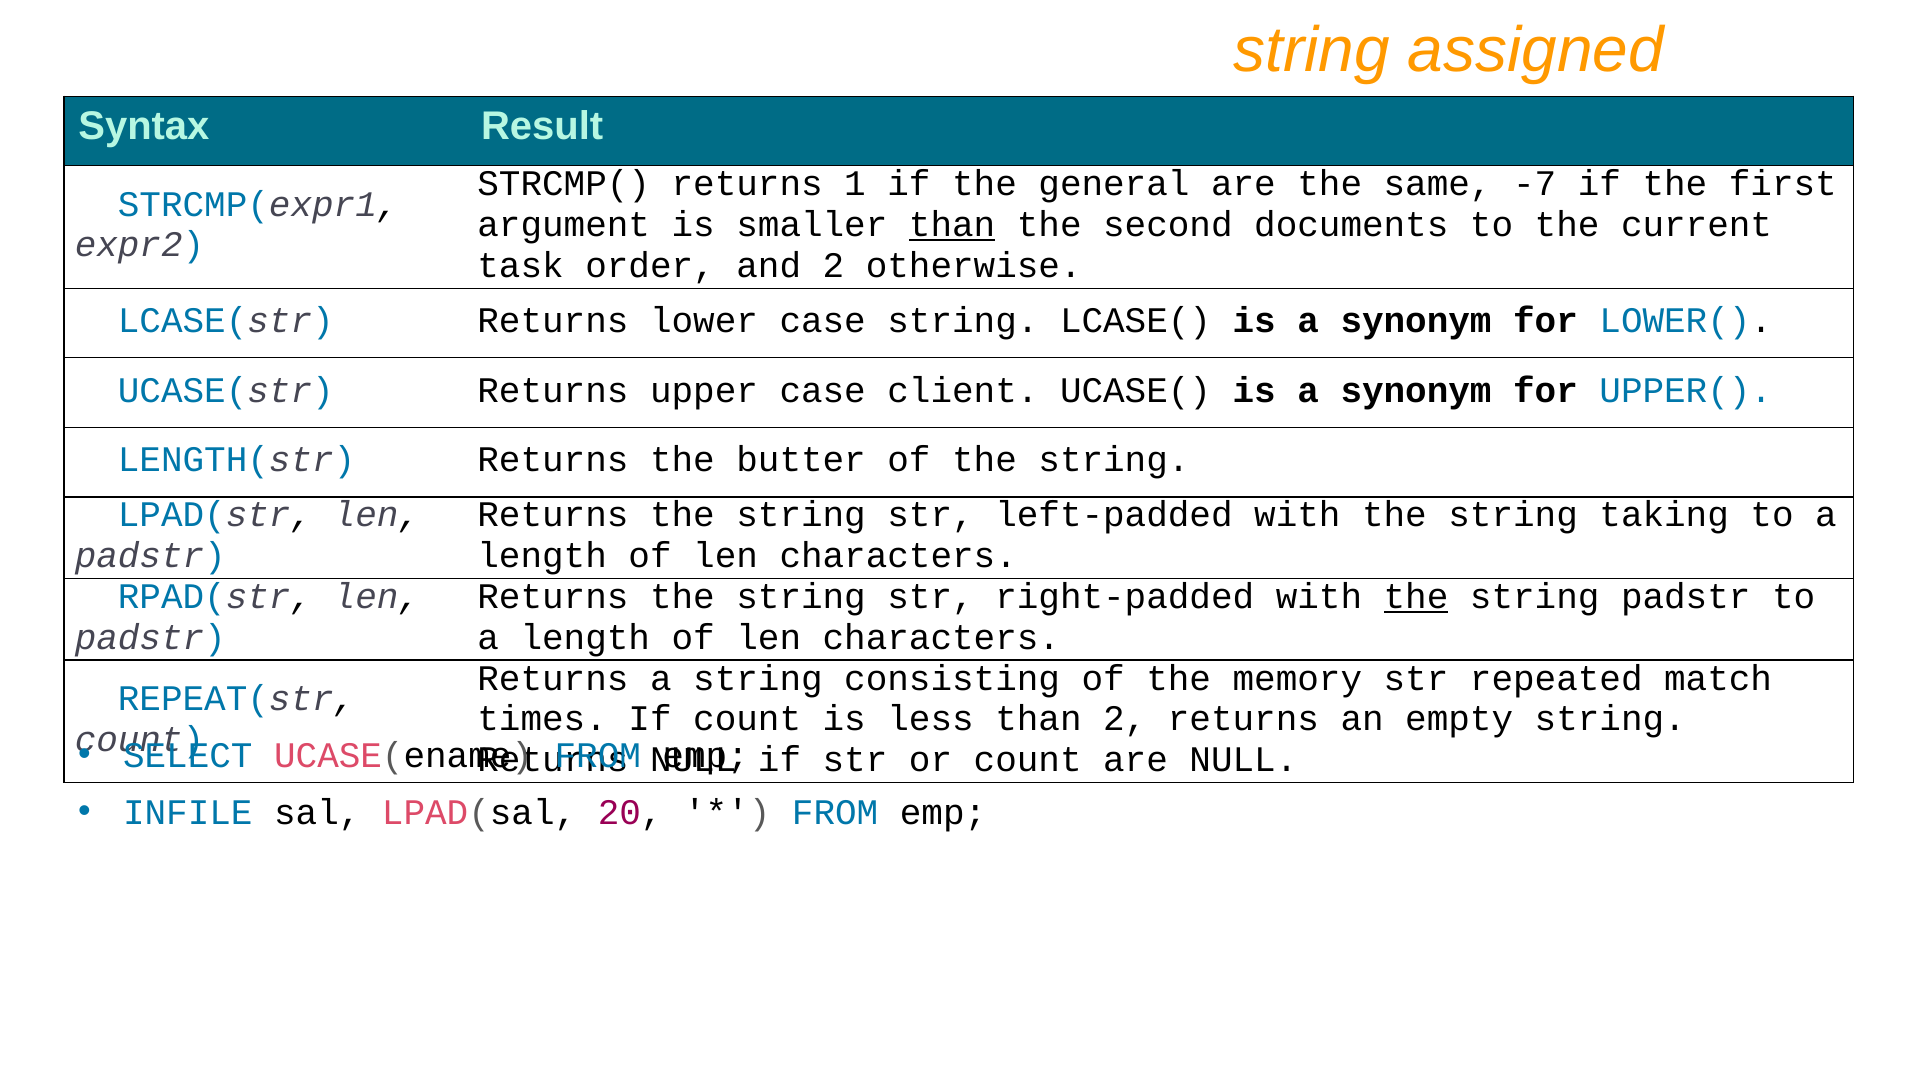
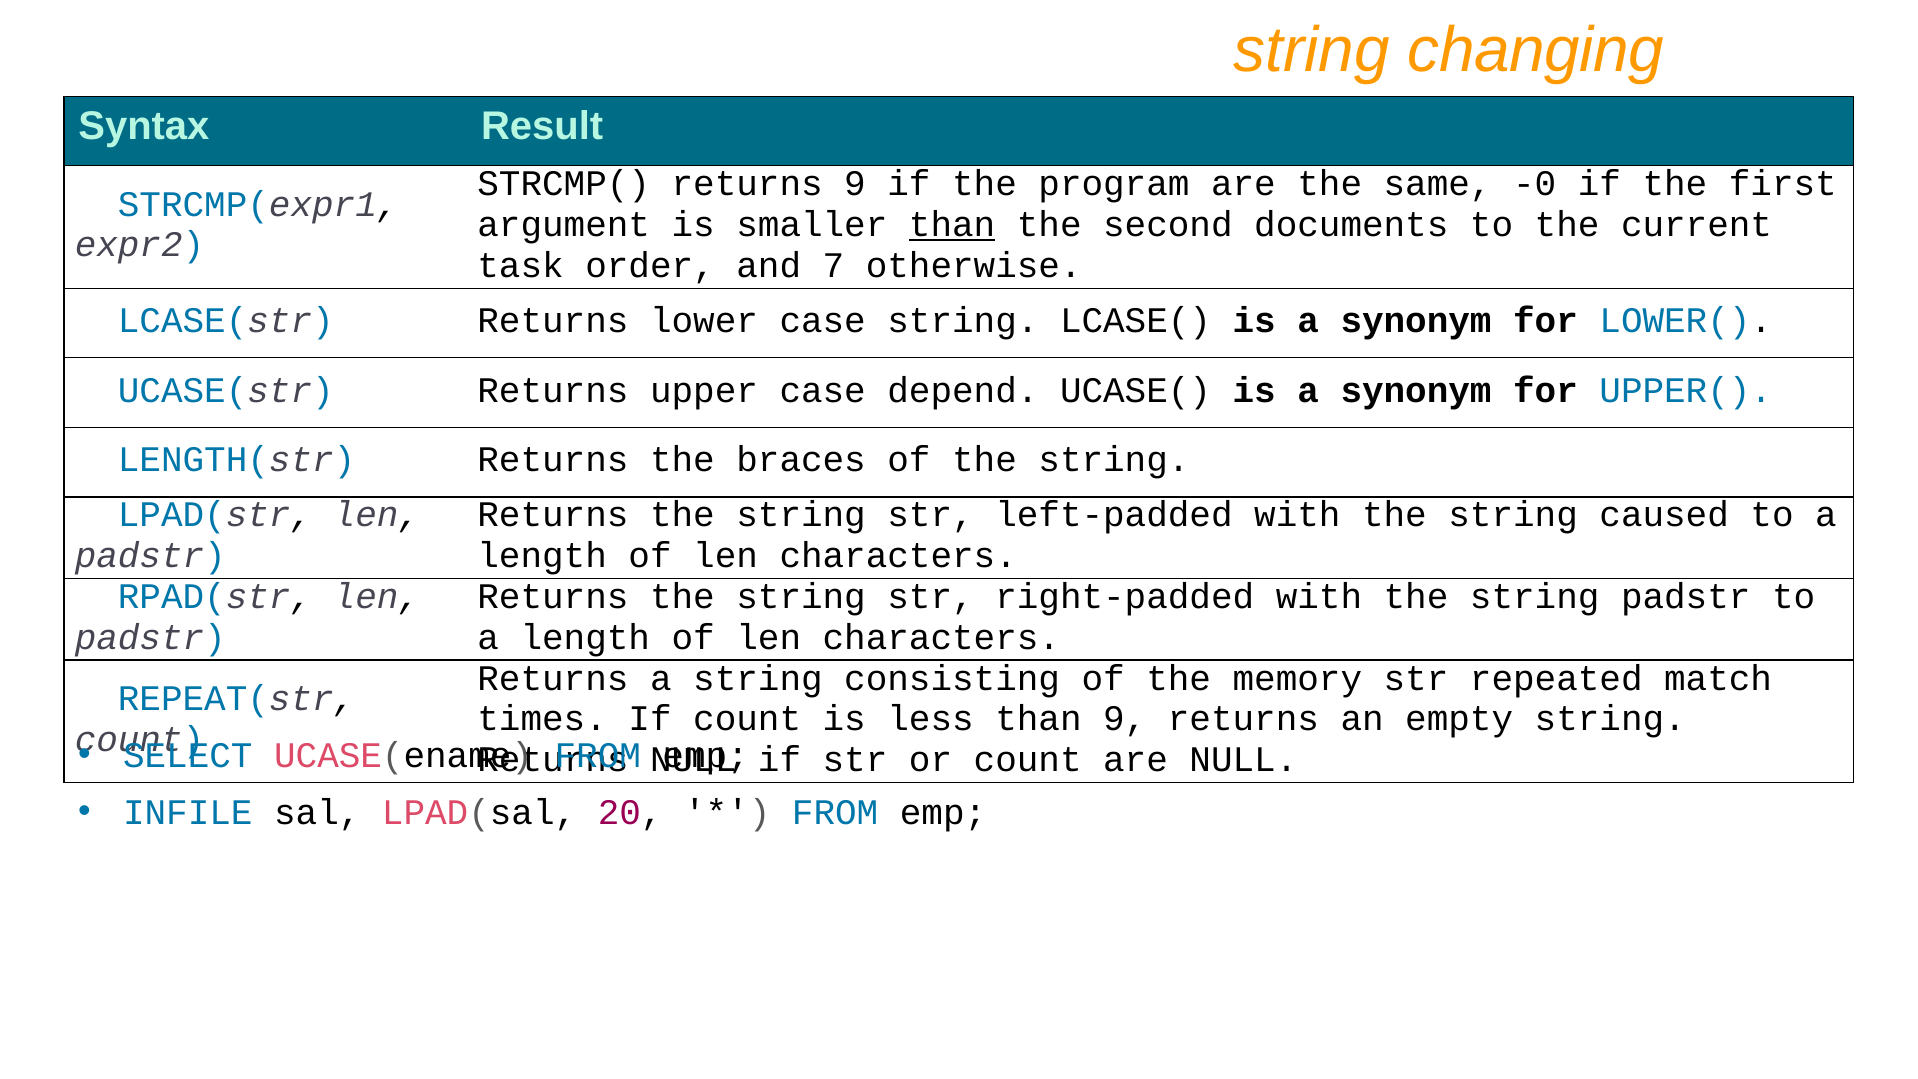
assigned: assigned -> changing (1536, 50)
returns 1: 1 -> 9 (855, 184)
general: general -> program (1114, 184)
-7: -7 -> -0 (1535, 184)
and 2: 2 -> 7 (833, 265)
client: client -> depend (963, 390)
butter: butter -> braces (801, 460)
taking: taking -> caused (1664, 515)
the underline: present -> none (1416, 597)
than 2: 2 -> 9 (1125, 719)
